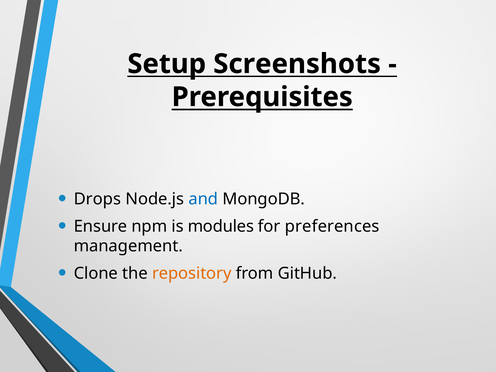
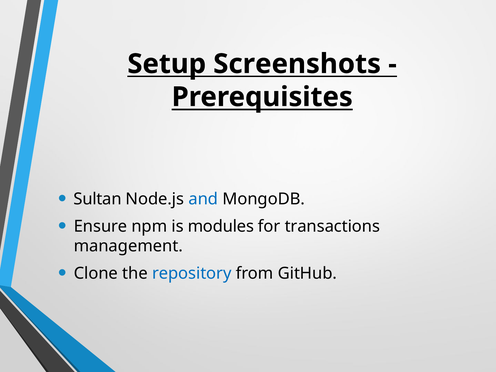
Drops: Drops -> Sultan (98, 199)
preferences: preferences -> transactions (332, 226)
repository colour: orange -> blue (192, 273)
